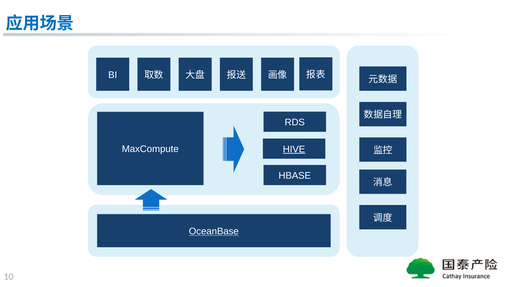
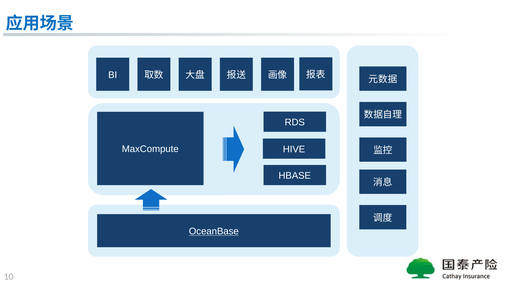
HIVE underline: present -> none (294, 149)
